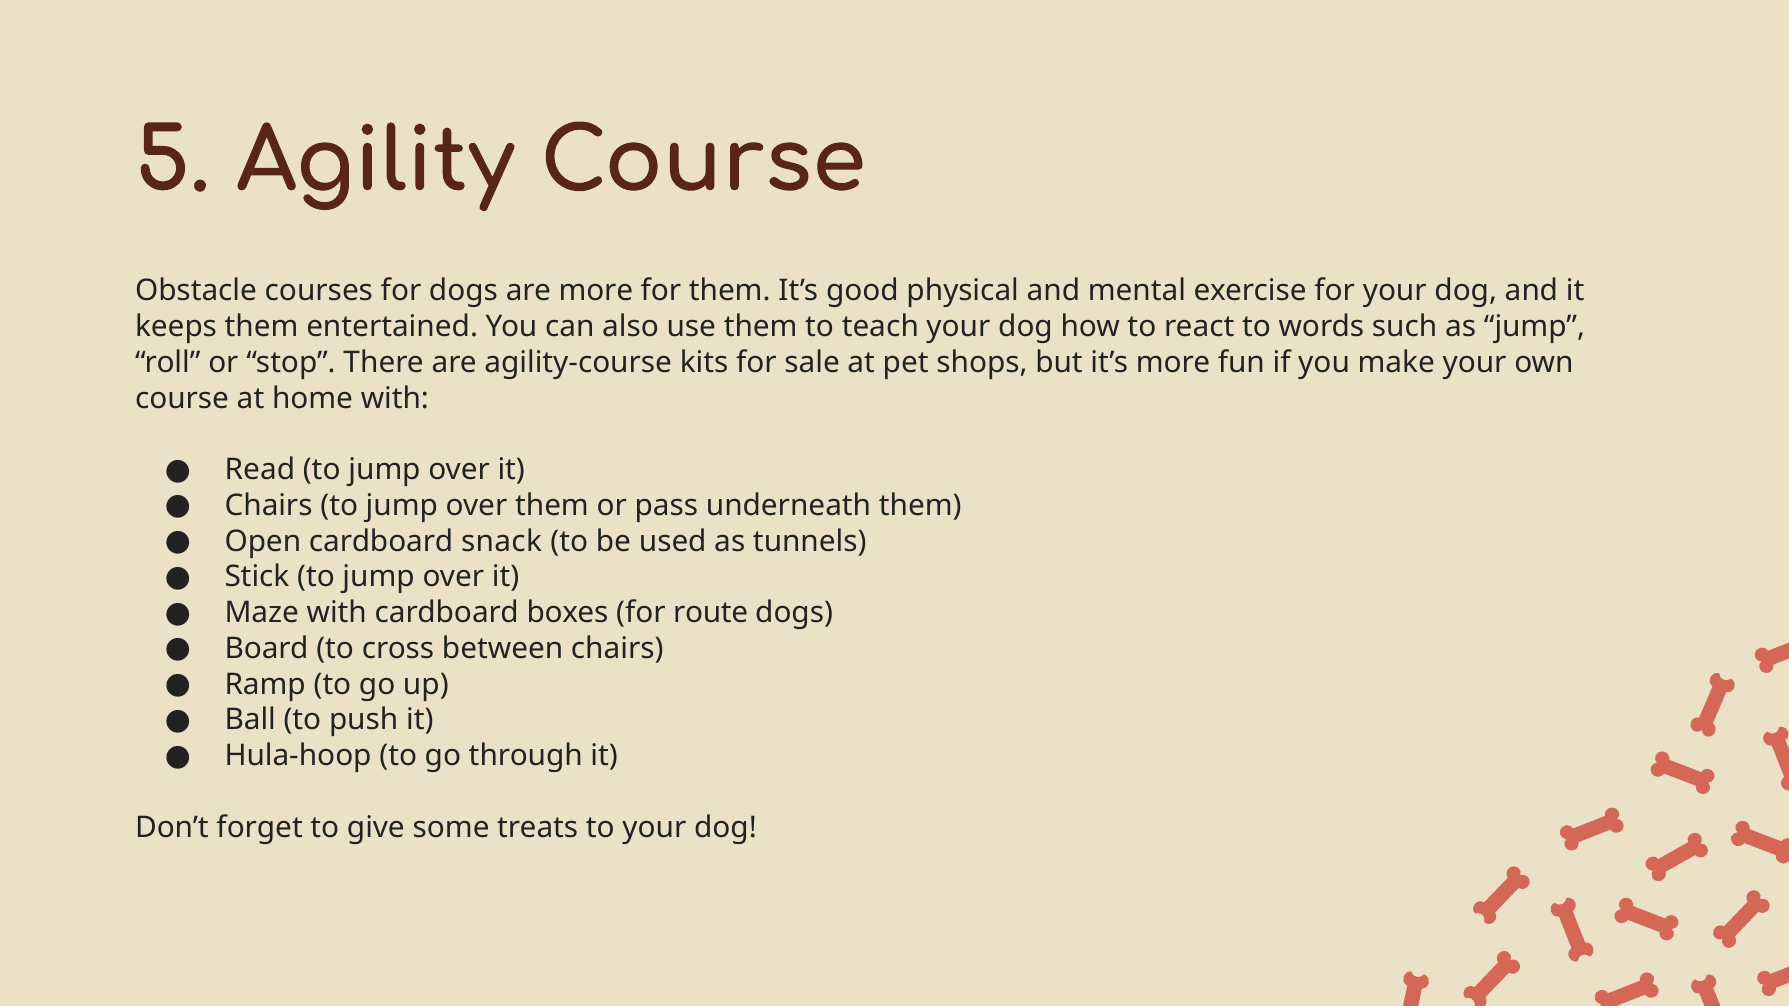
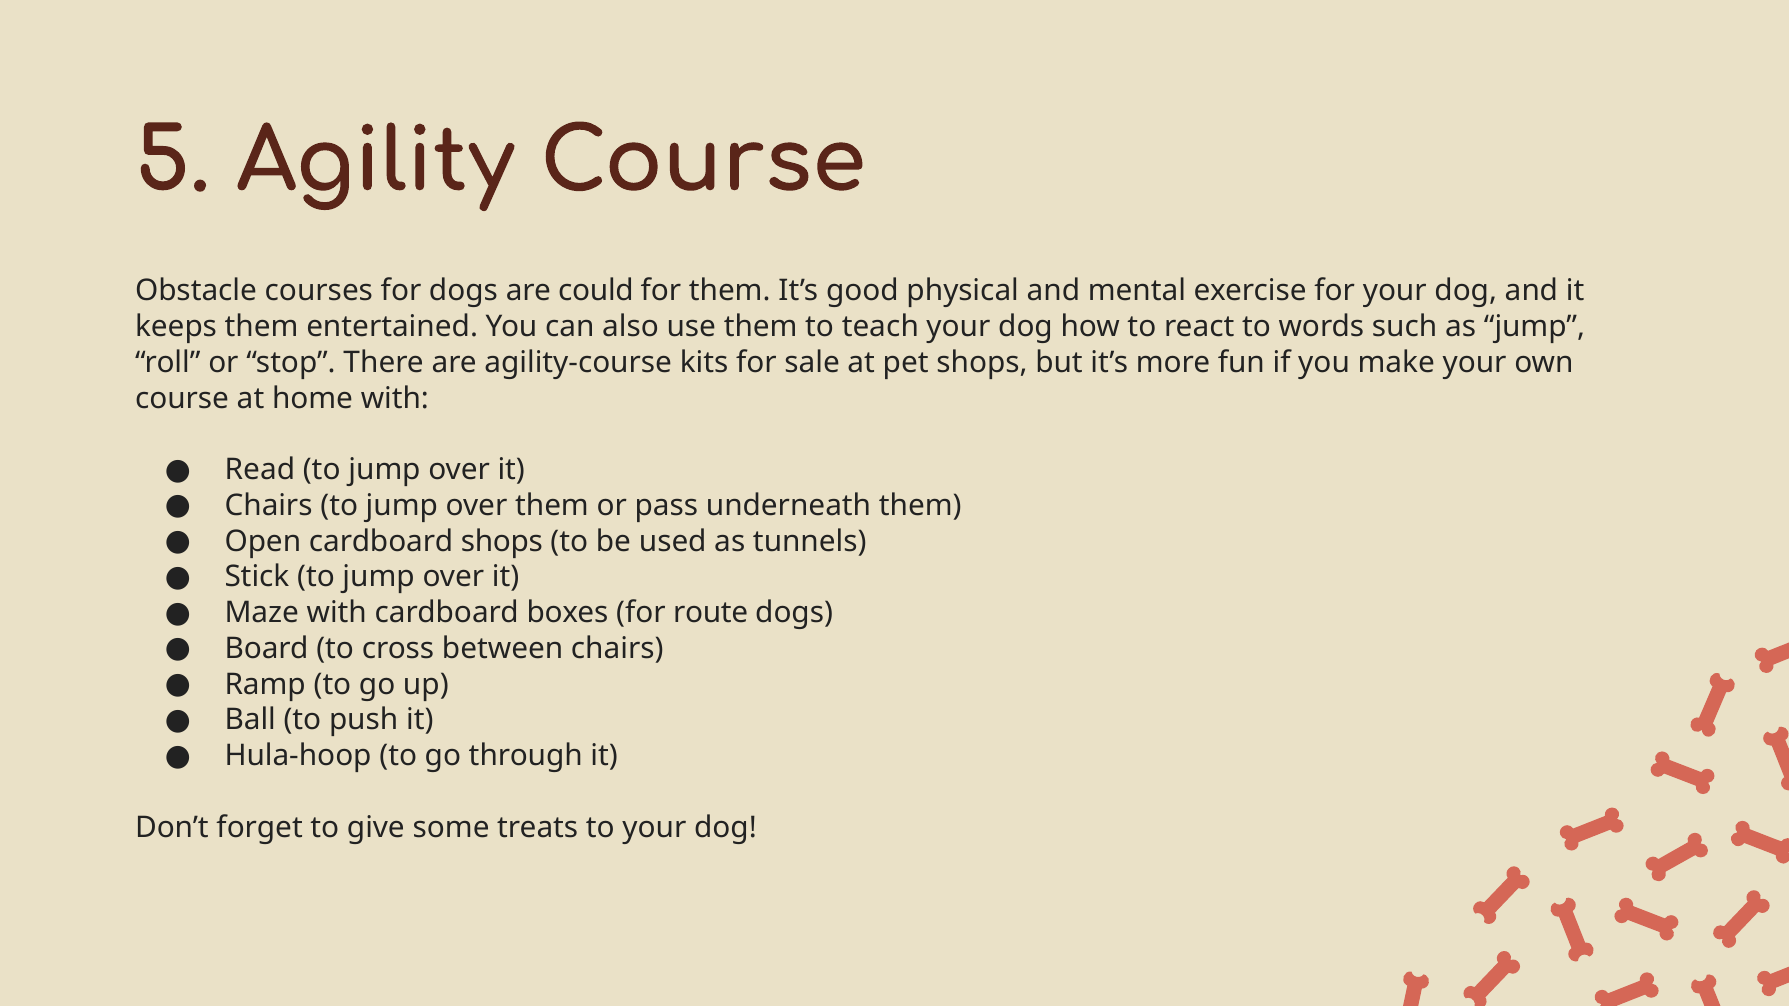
are more: more -> could (596, 291)
cardboard snack: snack -> shops (502, 541)
